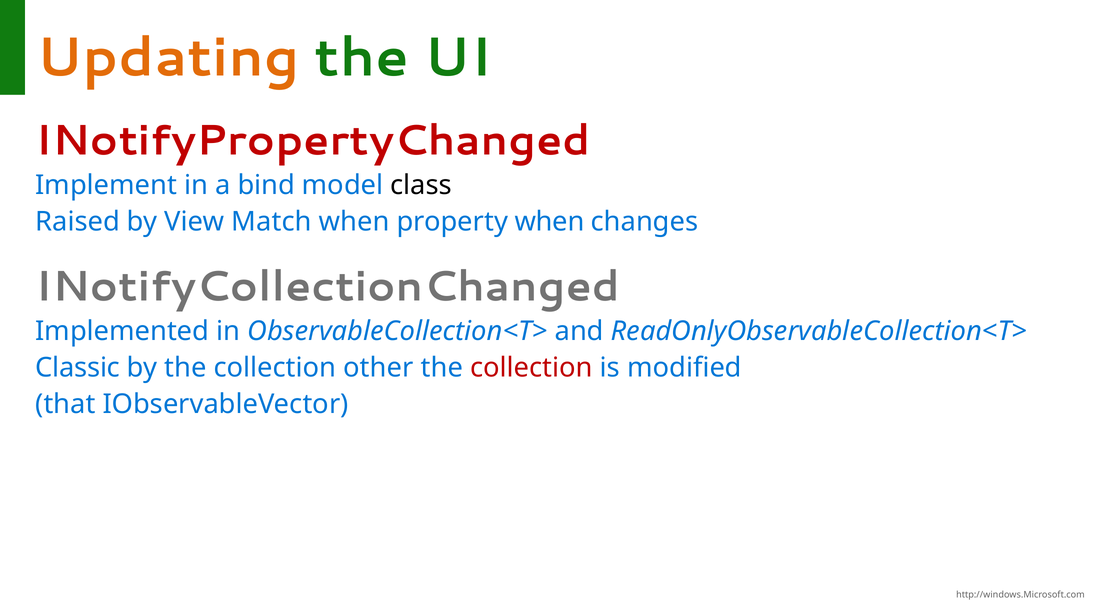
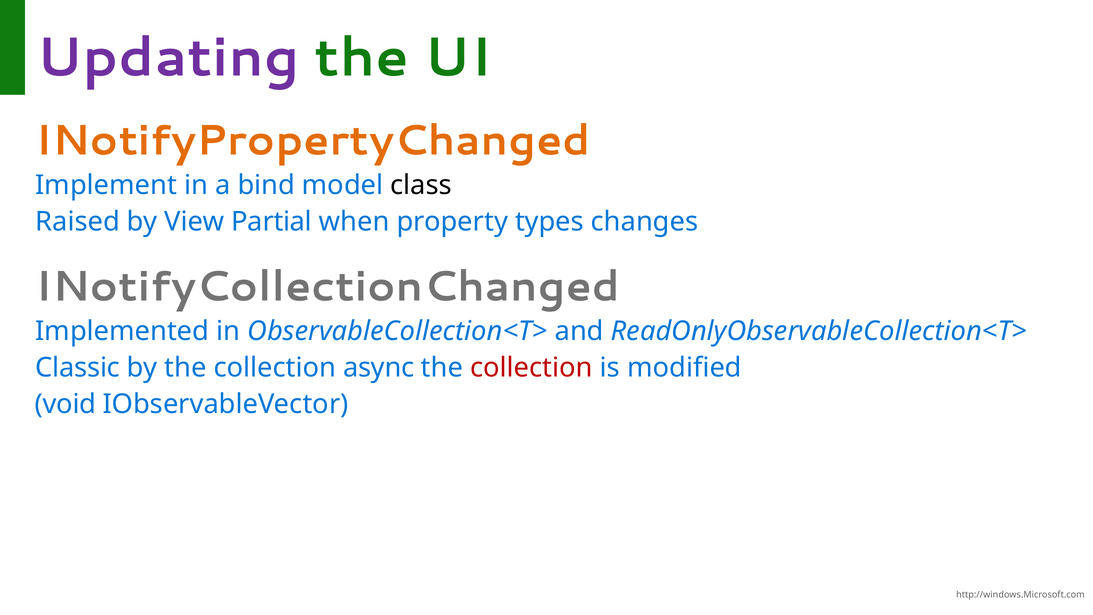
Updating colour: orange -> purple (168, 57)
INotifyPropertyChanged colour: red -> orange (313, 141)
Match: Match -> Partial (272, 222)
property when: when -> types (549, 222)
other: other -> async (379, 368)
that: that -> void (66, 404)
